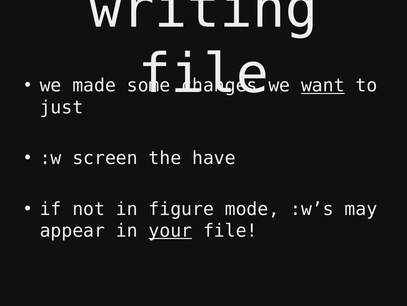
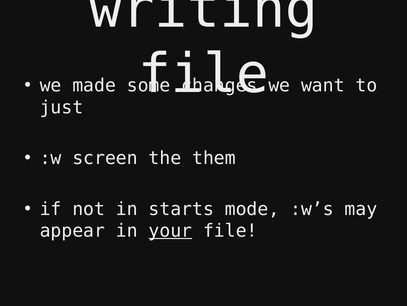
want underline: present -> none (323, 85)
have: have -> them (214, 158)
figure: figure -> starts (181, 209)
